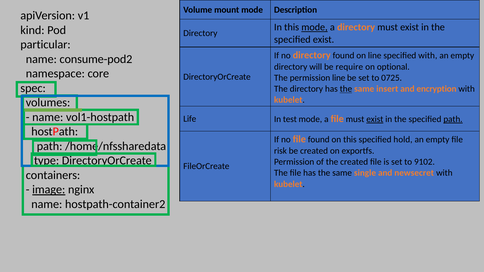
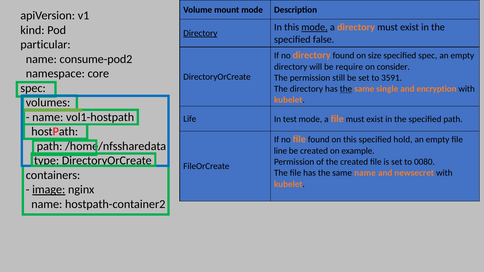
Directory underline: none -> present (200, 33)
specified exist: exist -> false (324, 40)
on line: line -> size (375, 55)
specified with: with -> spec (428, 55)
optional: optional -> consider (393, 67)
permission line: line -> still (339, 78)
0725: 0725 -> 3591 (392, 78)
insert: insert -> single (387, 89)
exist underline: present -> none (375, 119)
path underline: present -> none (453, 119)
risk: risk -> line (280, 151)
exportfs: exportfs -> example (358, 151)
9102: 9102 -> 0080 (424, 162)
same single: single -> name (365, 173)
